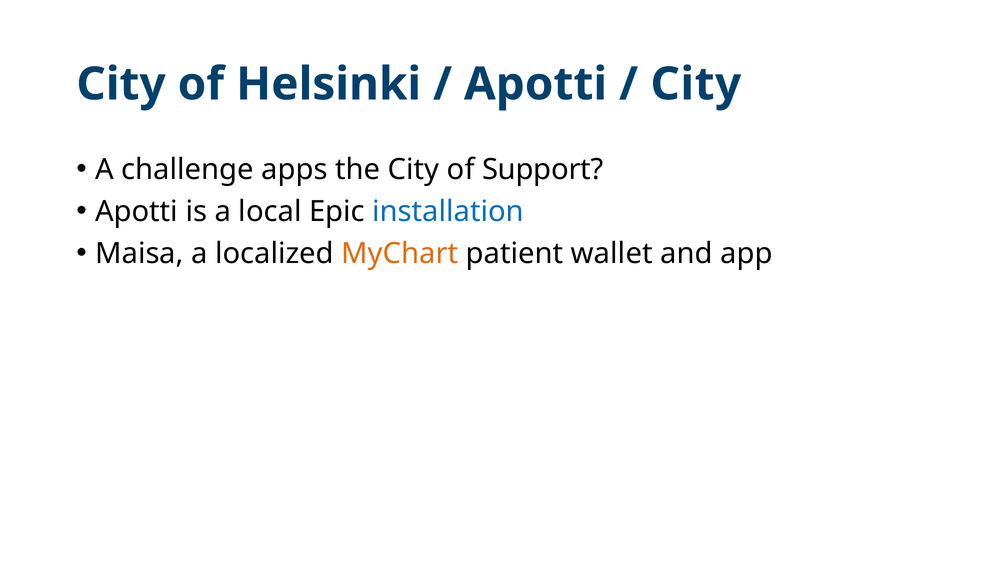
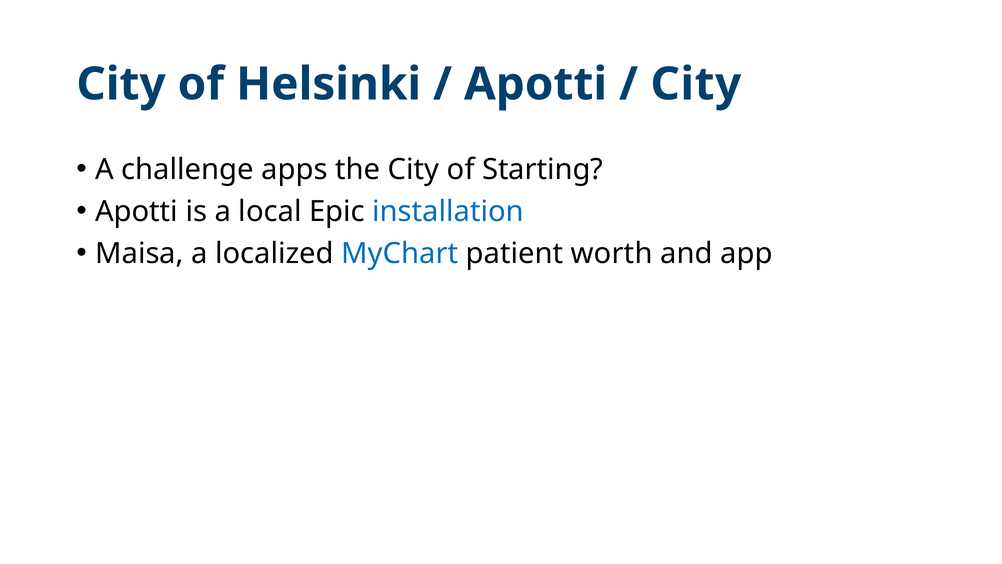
Support: Support -> Starting (543, 169)
MyChart colour: orange -> blue (400, 253)
wallet: wallet -> worth (612, 253)
